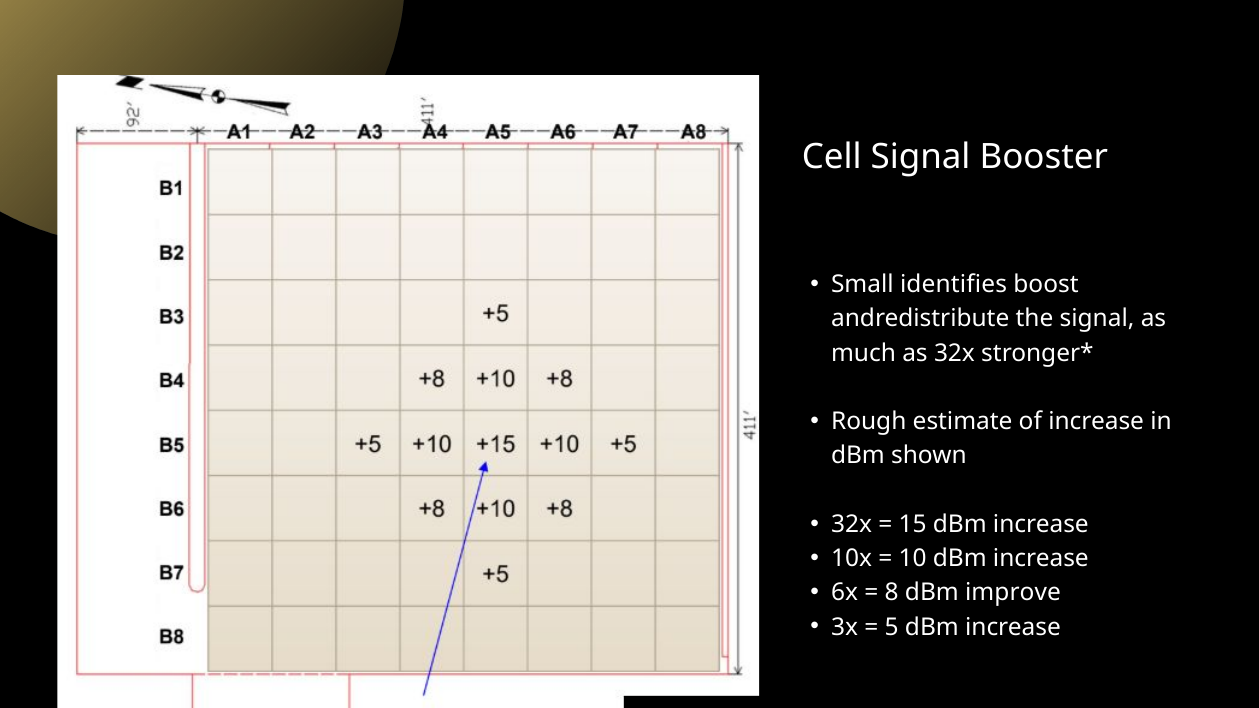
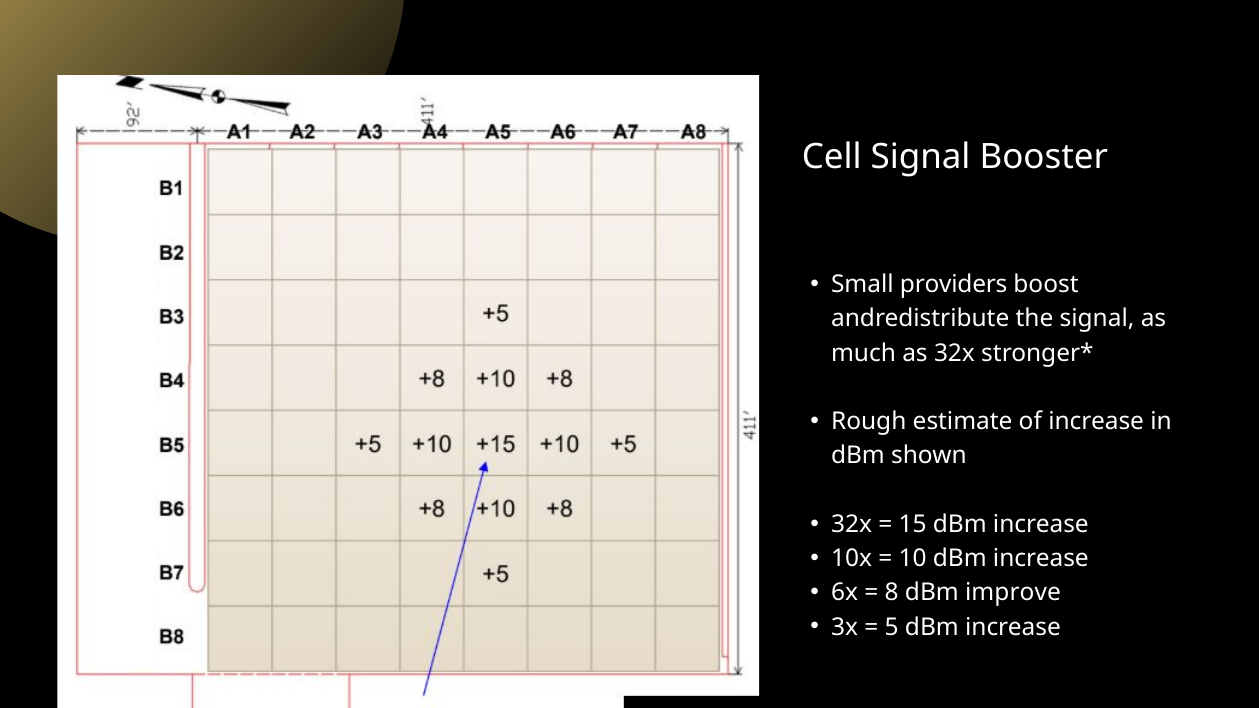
identifies: identifies -> providers (954, 285)
